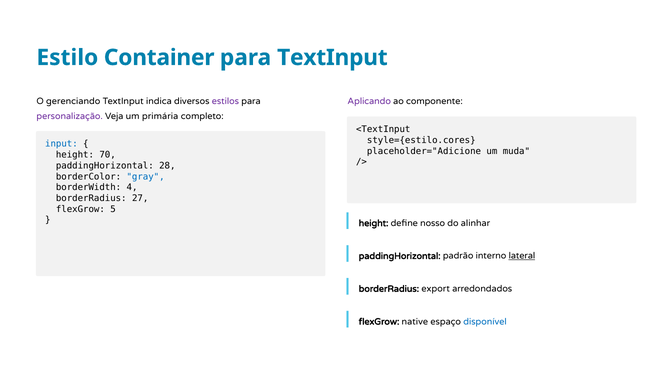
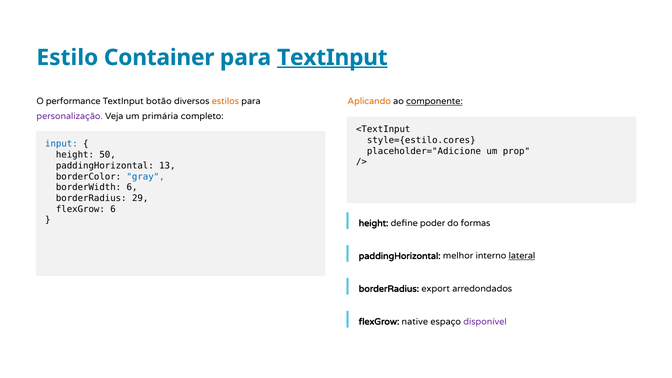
TextInput underline: none -> present (332, 58)
gerenciando: gerenciando -> performance (73, 101)
indica: indica -> botão (159, 101)
estilos colour: purple -> orange (225, 101)
Aplicando colour: purple -> orange (369, 101)
componente underline: none -> present (434, 101)
muda: muda -> prop (516, 151)
70: 70 -> 50 (108, 155)
28: 28 -> 13 (167, 166)
borderWidth 4: 4 -> 6 (132, 187)
27: 27 -> 29 (140, 198)
flexGrow 5: 5 -> 6 (113, 209)
nosso: nosso -> poder (433, 223)
alinhar: alinhar -> formas (476, 223)
padrão: padrão -> melhor (458, 256)
disponível colour: blue -> purple (485, 322)
